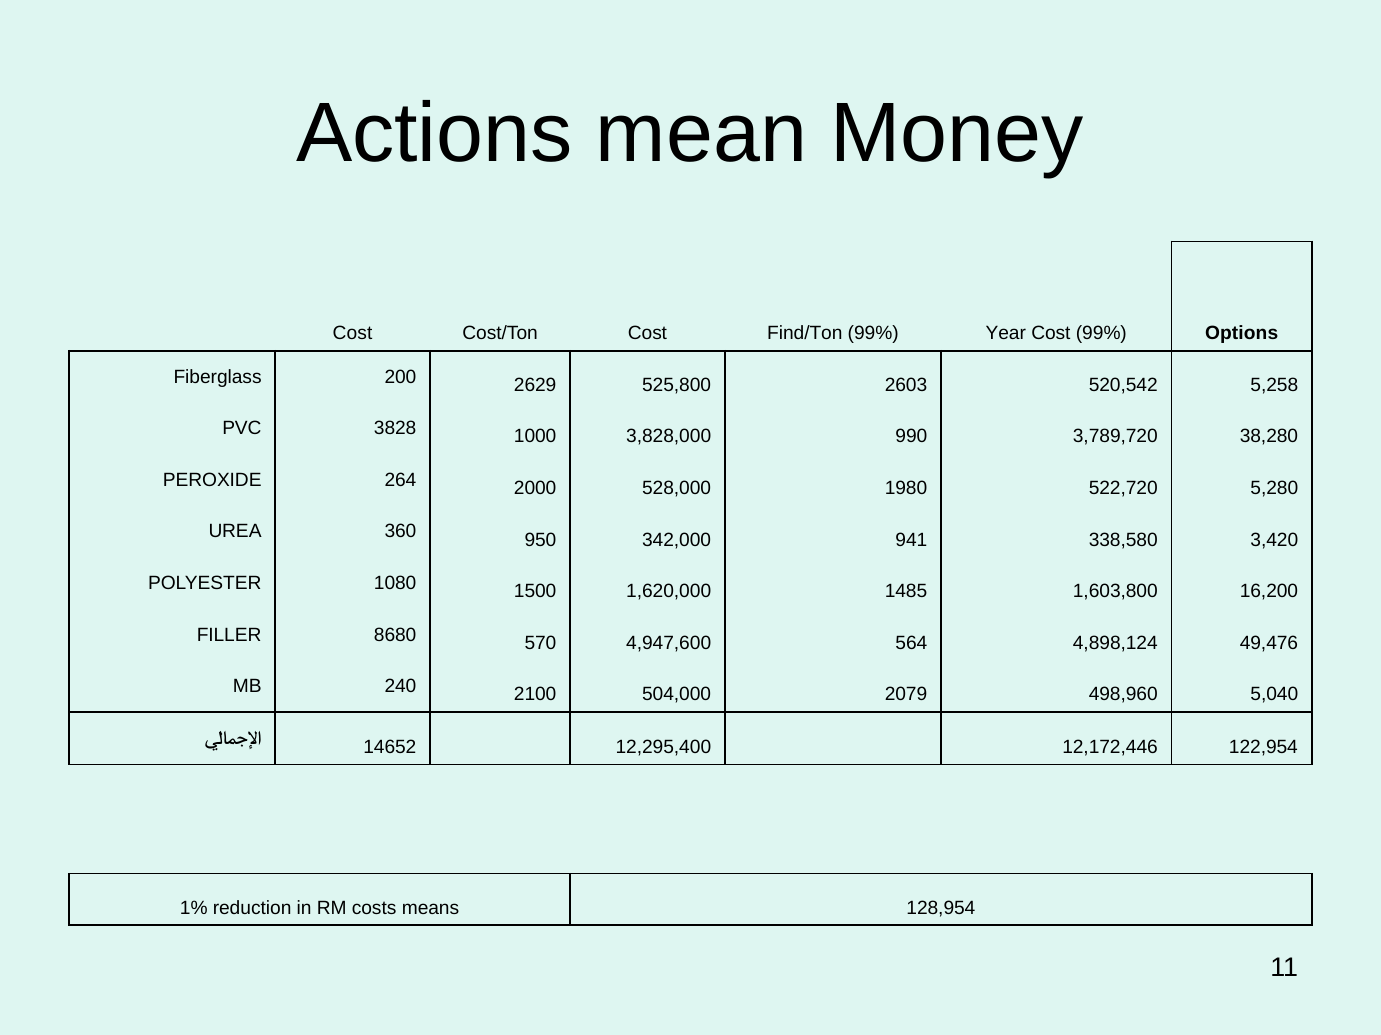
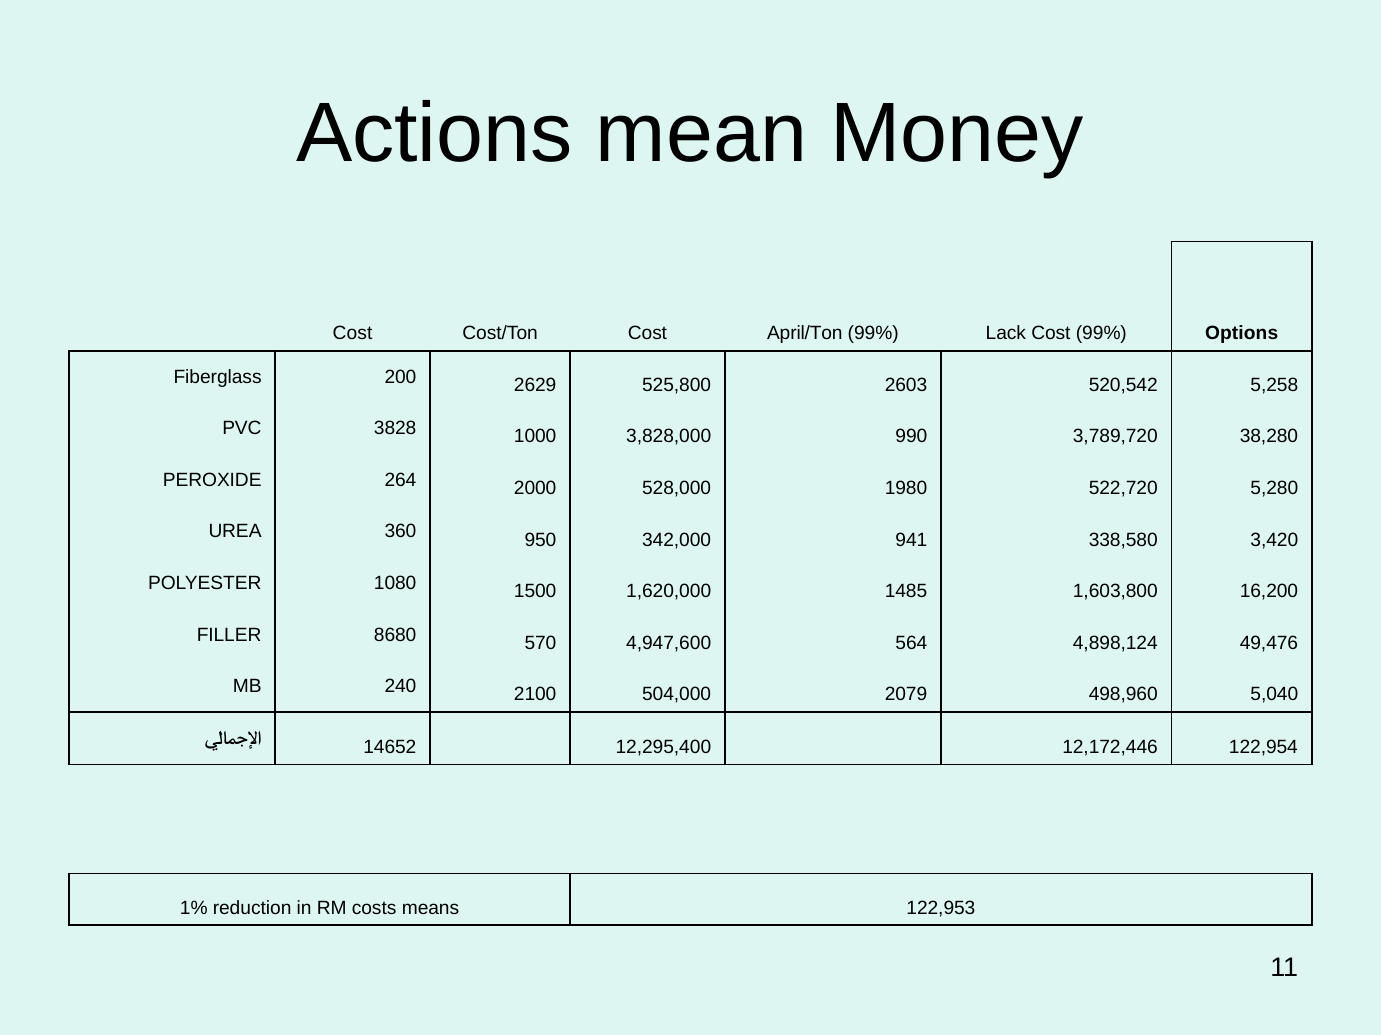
Find/Ton: Find/Ton -> April/Ton (805, 334)
Year: Year -> Lack (1006, 334)
128,954: 128,954 -> 122,953 (941, 908)
